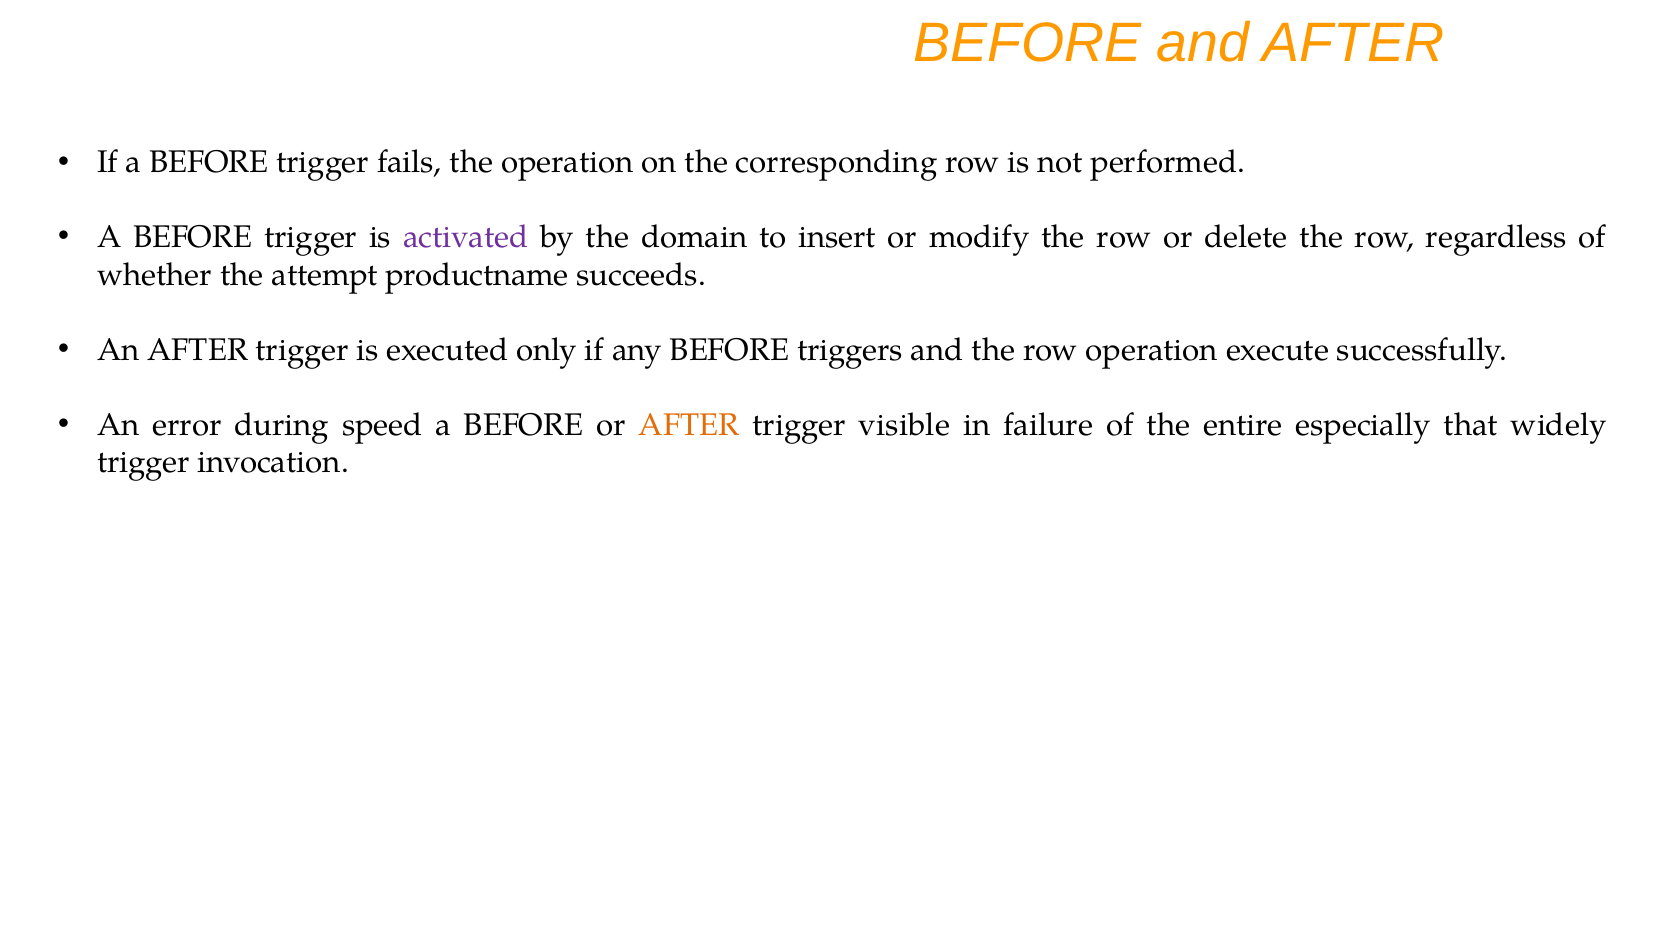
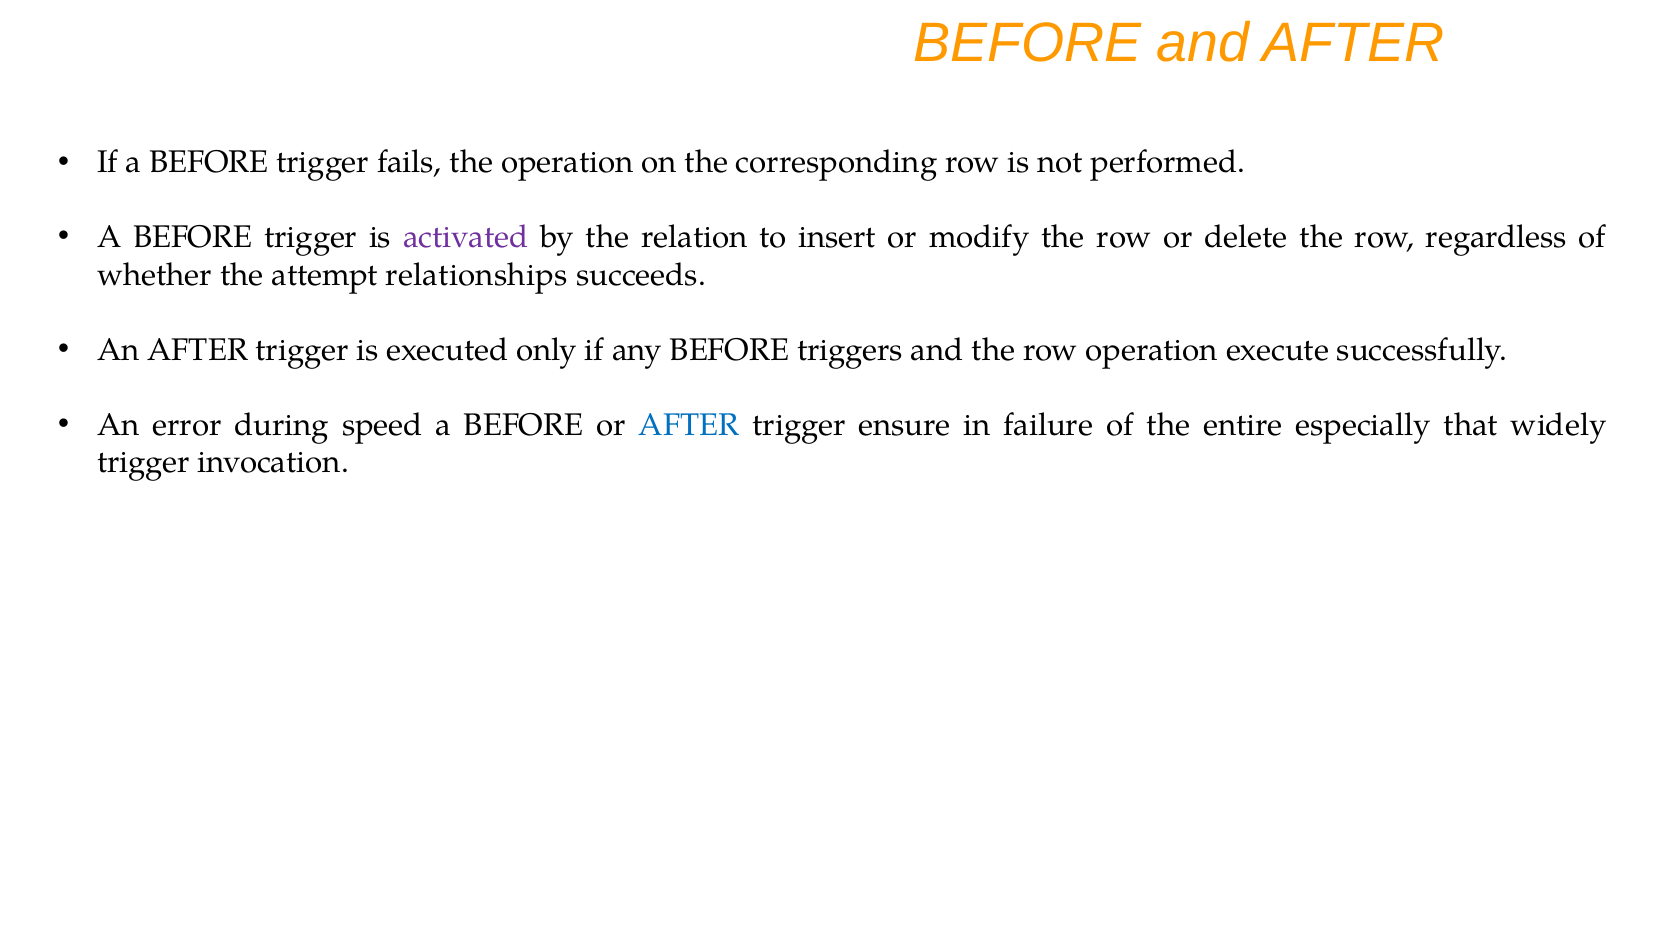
domain: domain -> relation (694, 237)
productname: productname -> relationships (477, 275)
AFTER colour: orange -> blue (689, 425)
visible: visible -> ensure (904, 425)
